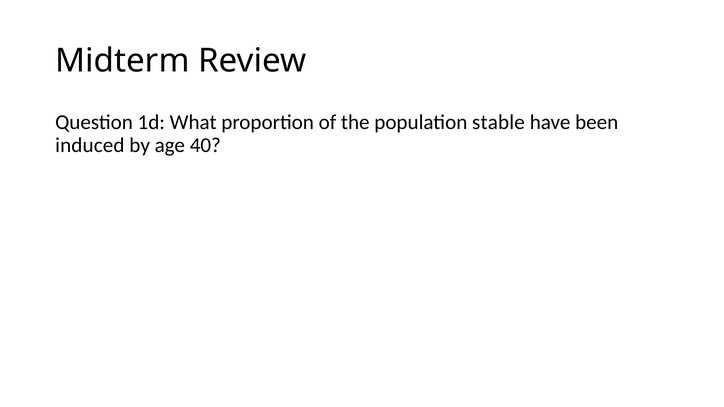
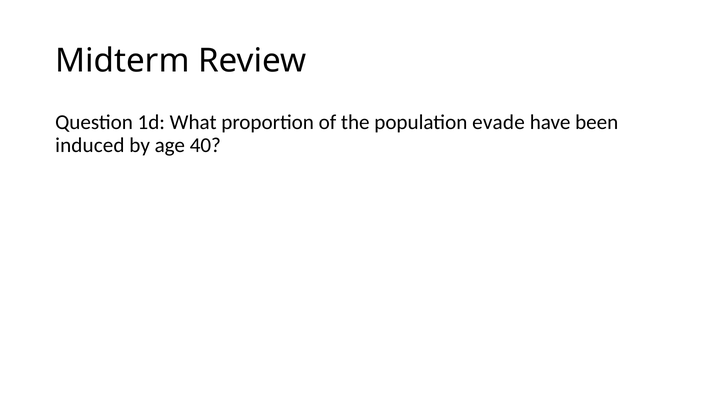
stable: stable -> evade (498, 122)
